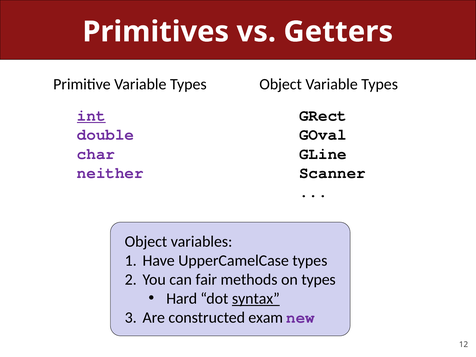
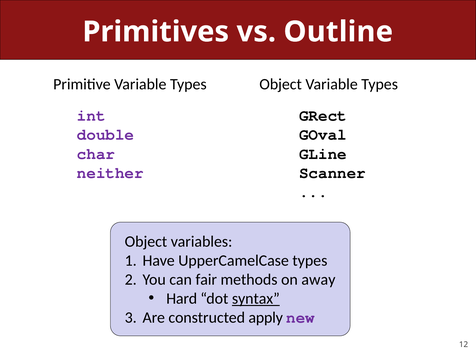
Getters: Getters -> Outline (338, 32)
int underline: present -> none (91, 116)
on types: types -> away (318, 280)
exam: exam -> apply (266, 318)
